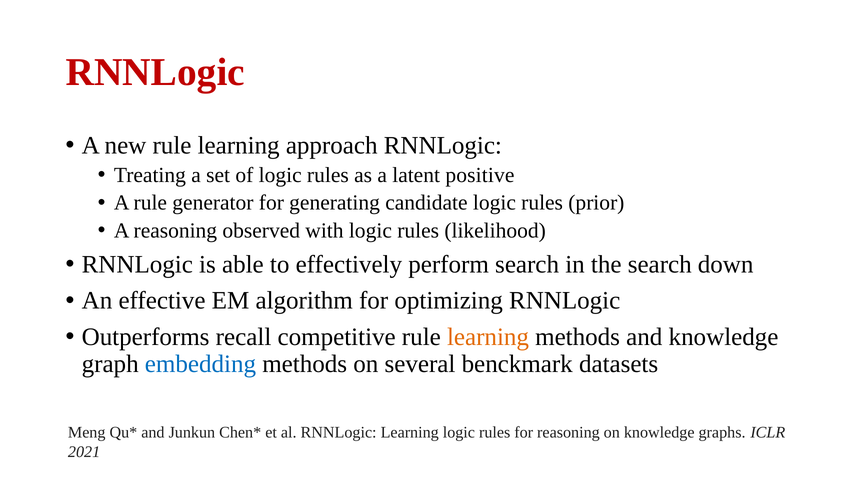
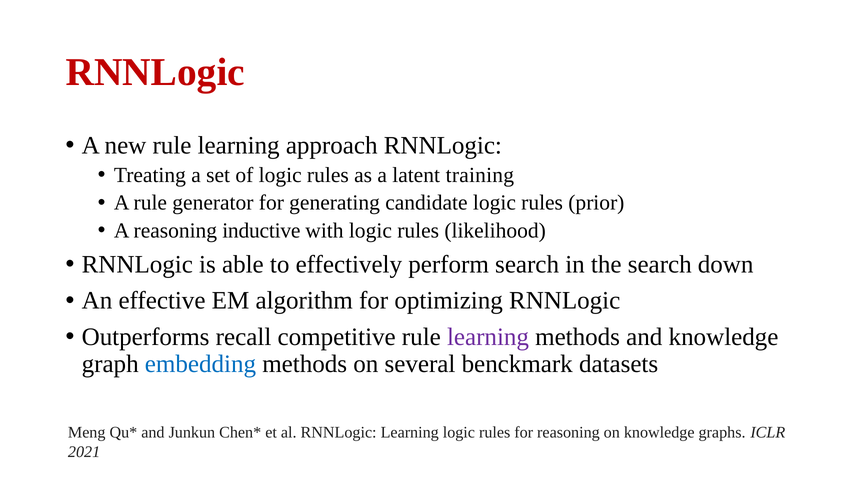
positive: positive -> training (480, 175)
observed: observed -> inductive (261, 230)
learning colour: orange -> purple (488, 337)
